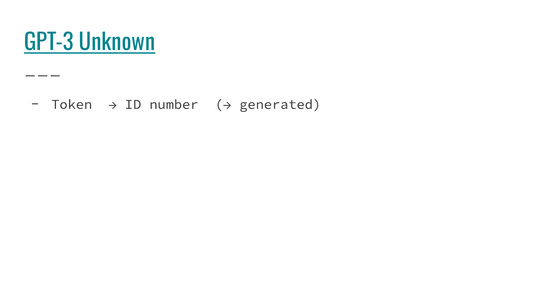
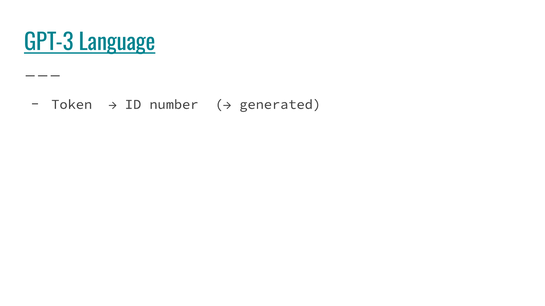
Unknown: Unknown -> Language (117, 43)
